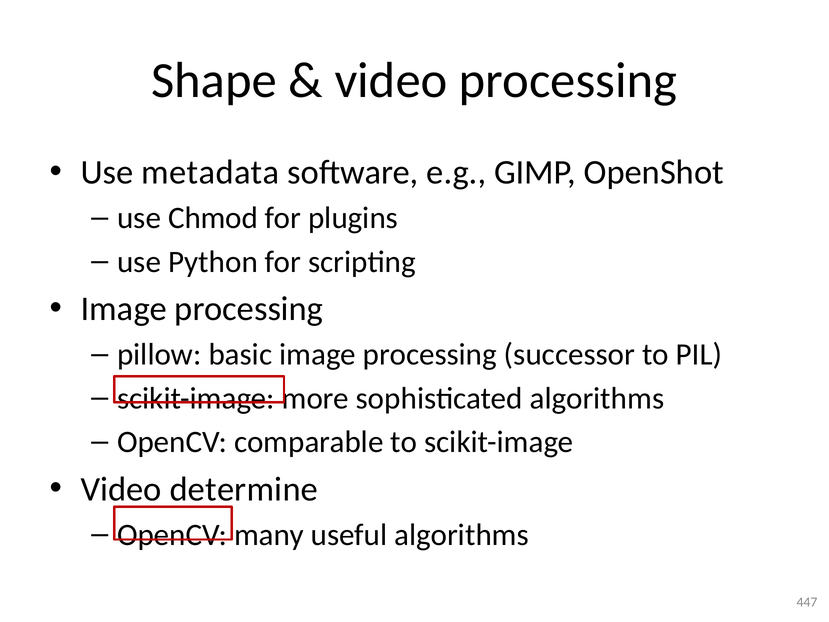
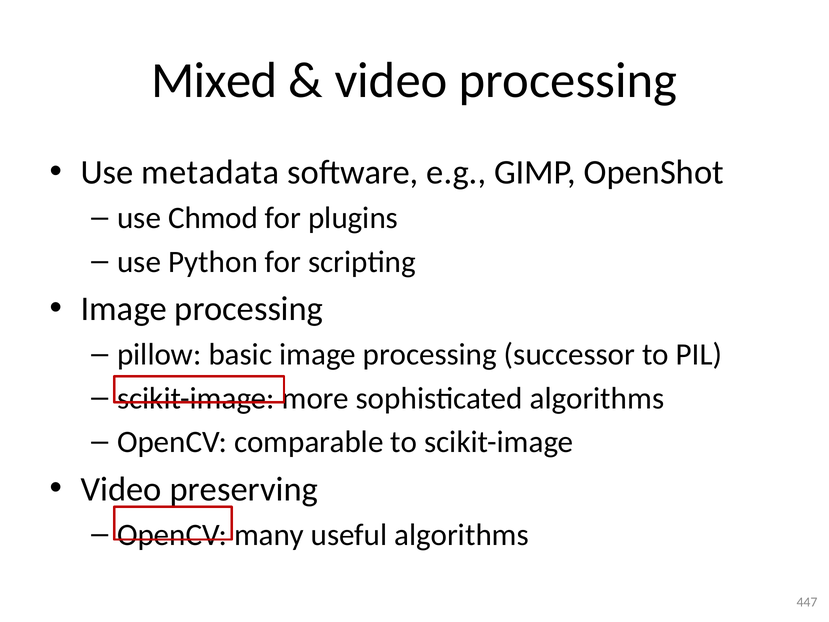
Shape: Shape -> Mixed (214, 80)
determine: determine -> preserving (244, 489)
